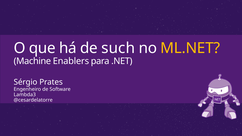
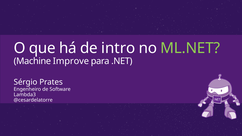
such: such -> intro (118, 48)
ML.NET colour: yellow -> light green (190, 48)
Enablers: Enablers -> Improve (71, 61)
